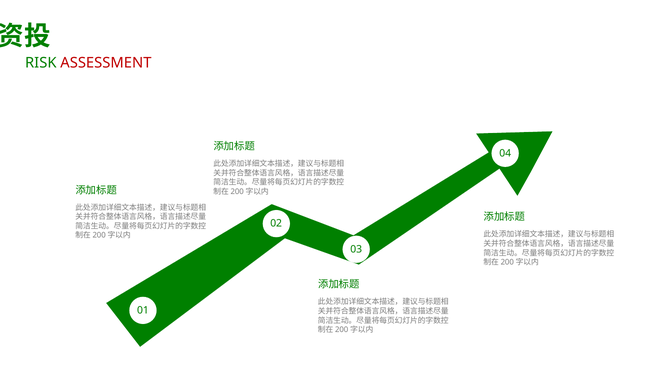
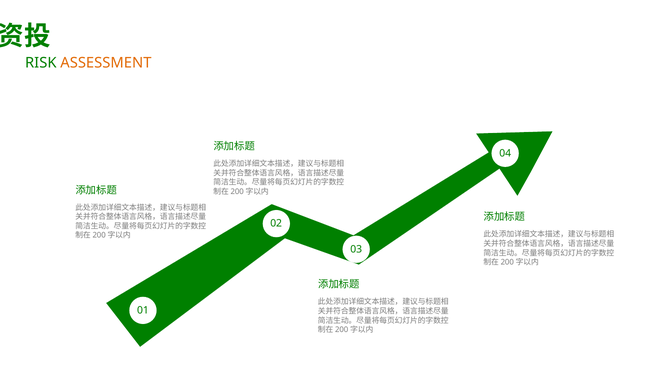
ASSESSMENT colour: red -> orange (106, 63)
